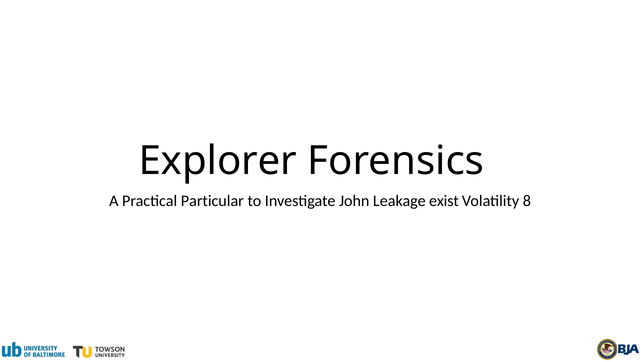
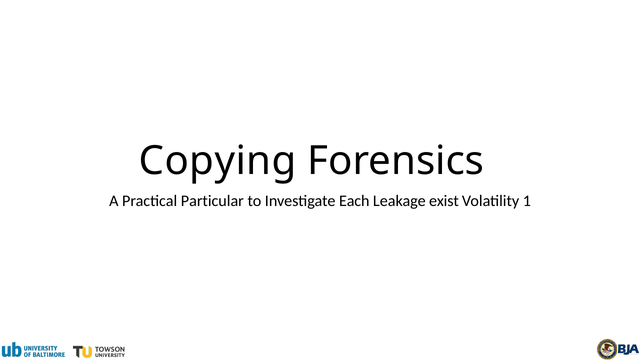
Explorer: Explorer -> Copying (218, 161)
John: John -> Each (354, 201)
8: 8 -> 1 (527, 201)
